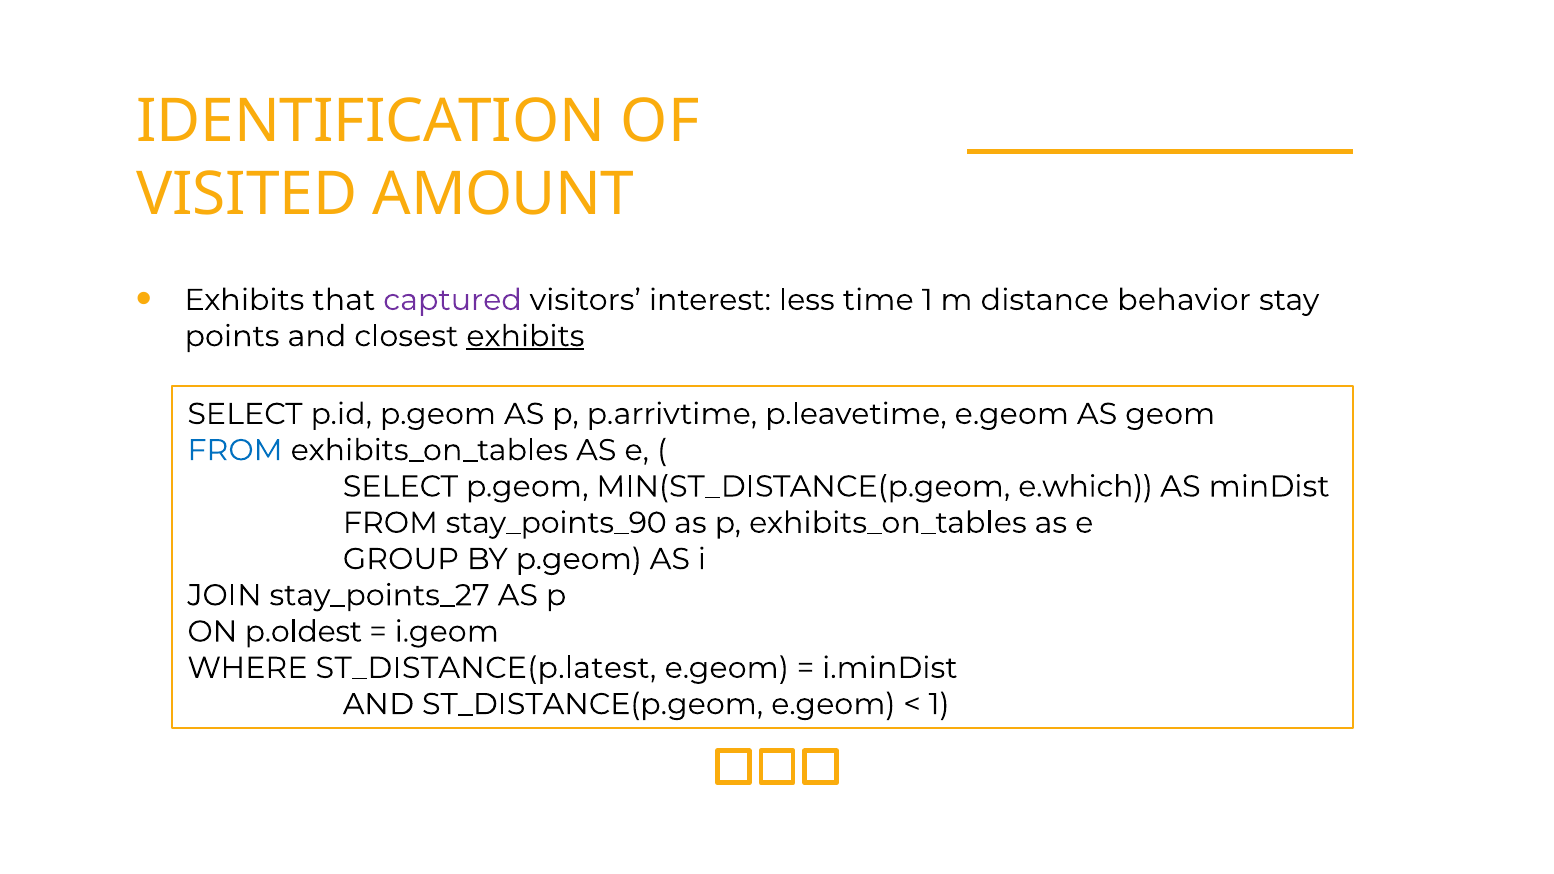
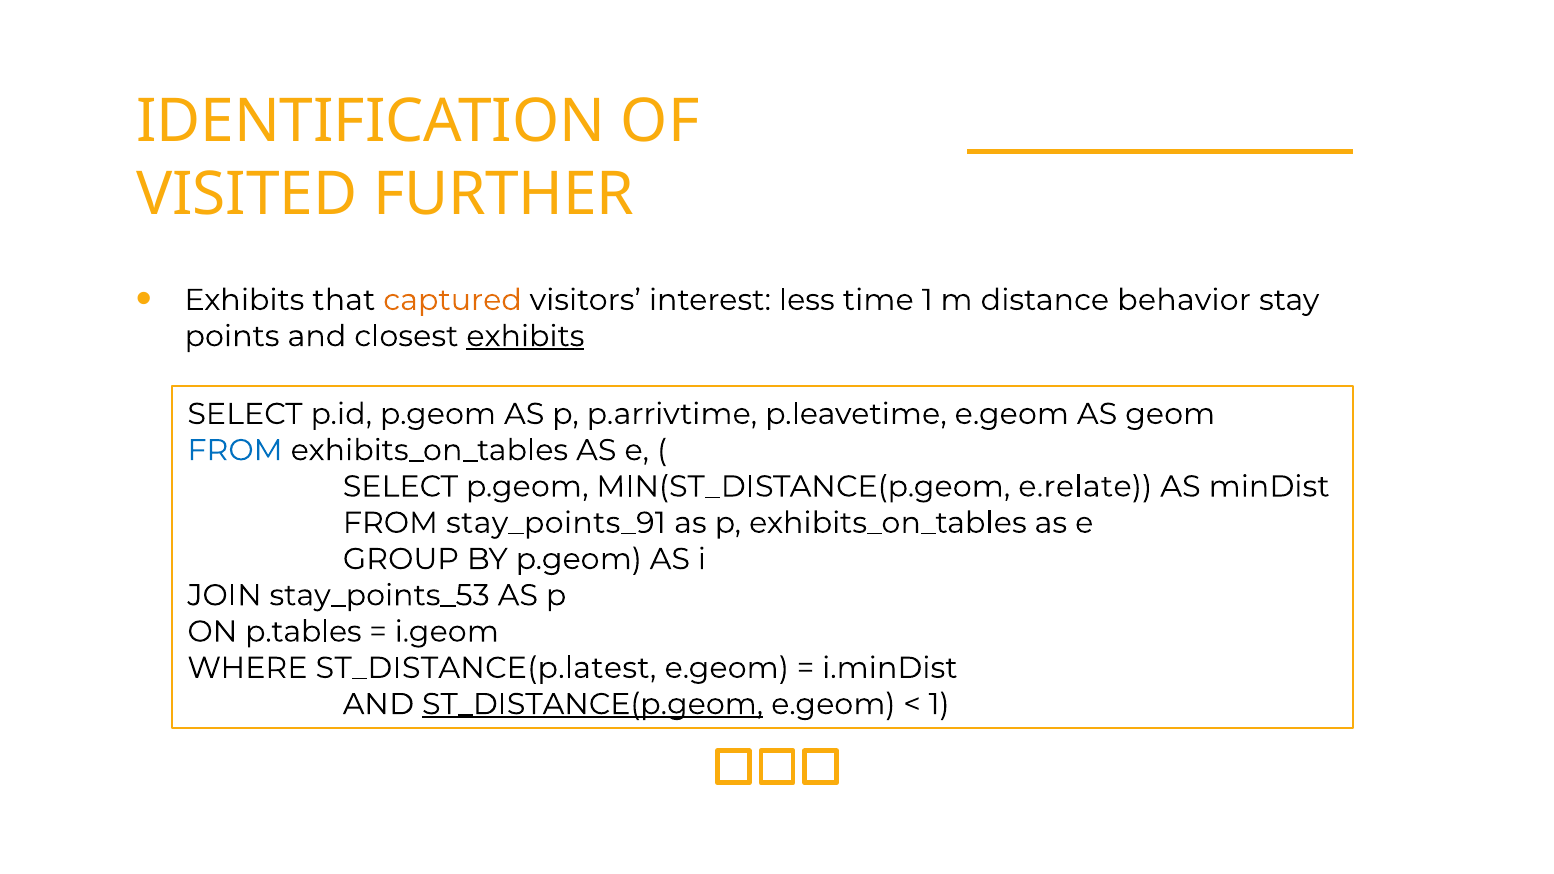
AMOUNT: AMOUNT -> FURTHER (504, 195)
captured colour: purple -> orange (452, 300)
e.which: e.which -> e.relate (1085, 487)
stay_points_90: stay_points_90 -> stay_points_91 (556, 523)
stay_points_27: stay_points_27 -> stay_points_53 (380, 595)
p.oldest: p.oldest -> p.tables (303, 632)
ST_DISTANCE(p.geom underline: none -> present (593, 704)
